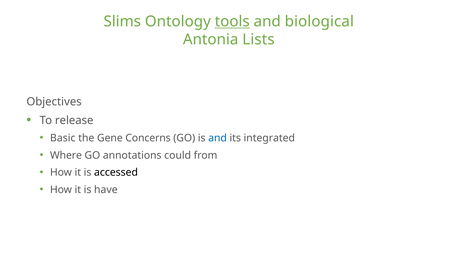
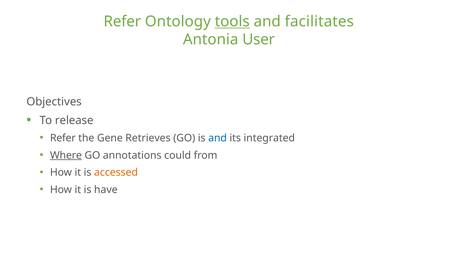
Slims: Slims -> Refer (122, 21)
biological: biological -> facilitates (319, 21)
Lists: Lists -> User (259, 40)
Basic: Basic -> Refer (63, 138)
Concerns: Concerns -> Retrieves (148, 138)
Where underline: none -> present (66, 156)
accessed colour: black -> orange (116, 173)
